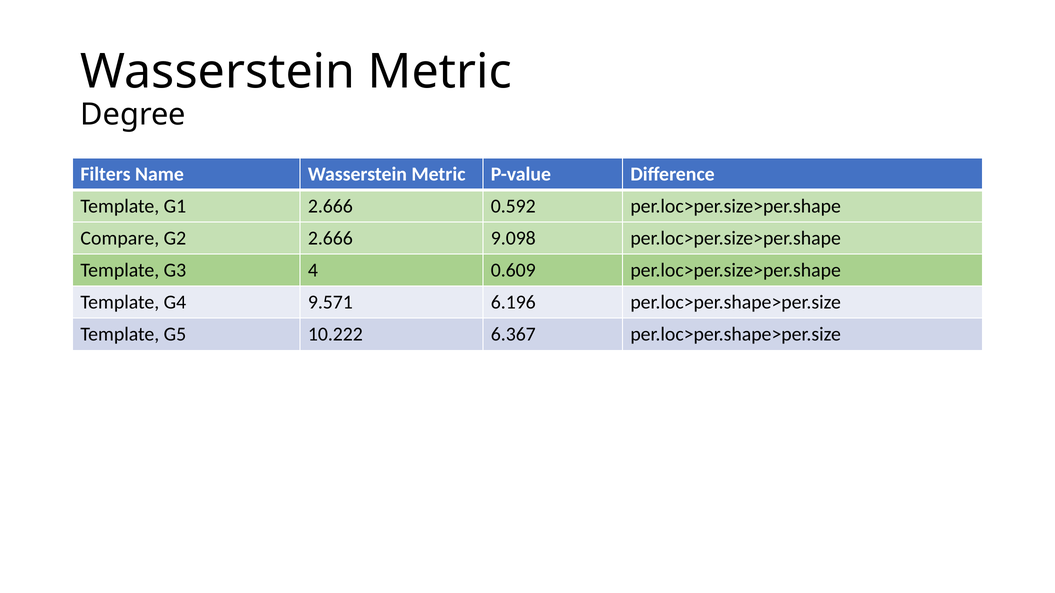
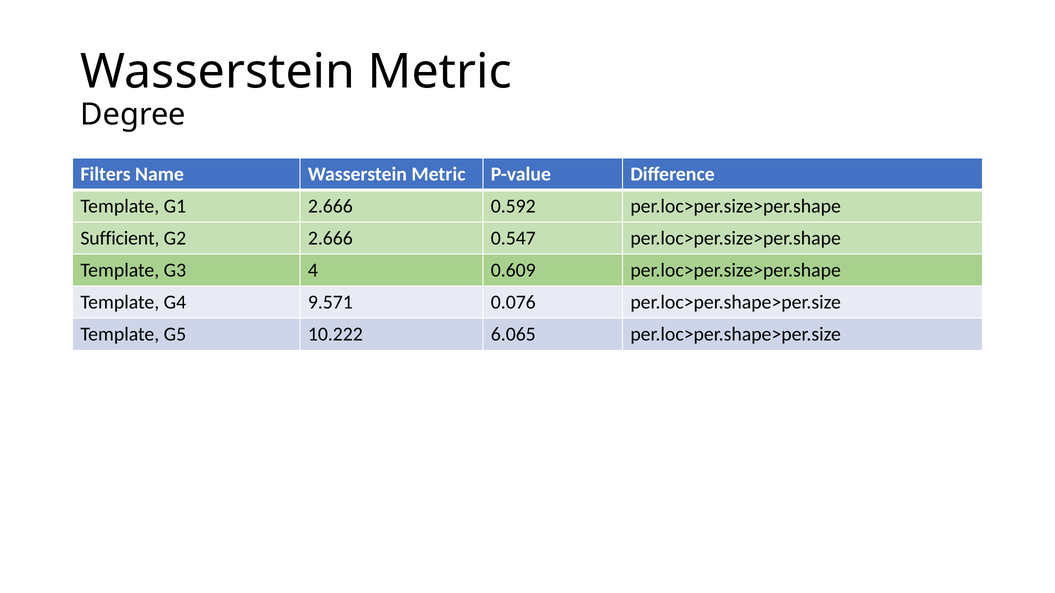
Compare: Compare -> Sufficient (120, 238)
9.098: 9.098 -> 0.547 (513, 238)
6.196: 6.196 -> 0.076 (513, 303)
6.367: 6.367 -> 6.065 (513, 335)
